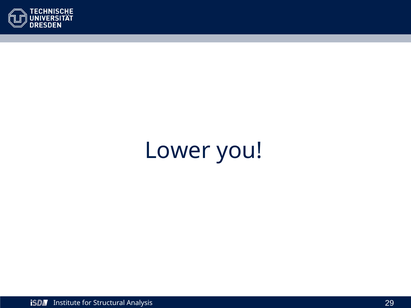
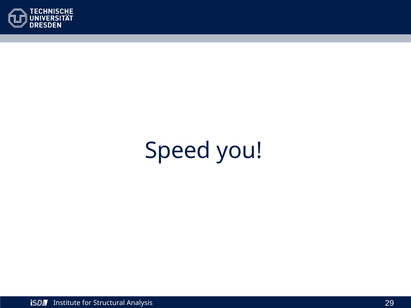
Lower: Lower -> Speed (178, 151)
